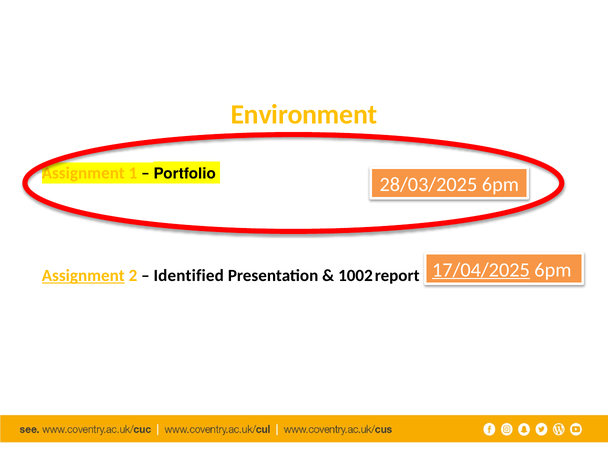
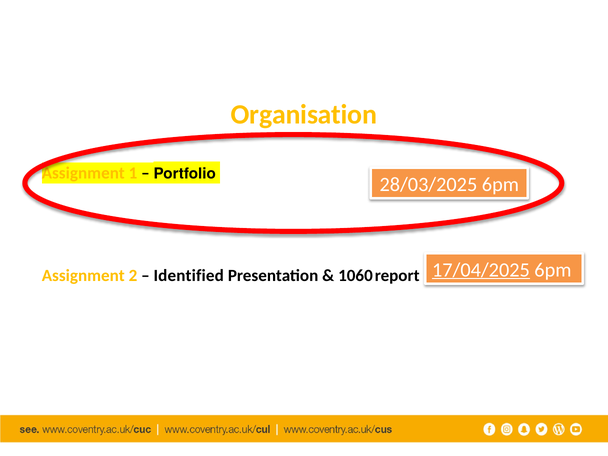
Environment: Environment -> Organisation (304, 115)
Assignment underline: present -> none (83, 276)
1002: 1002 -> 1060 (355, 276)
